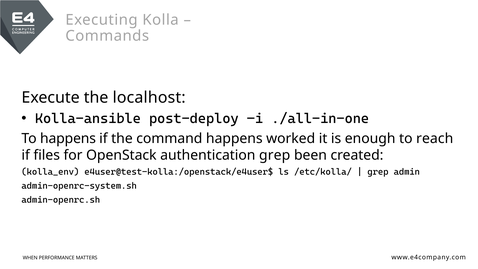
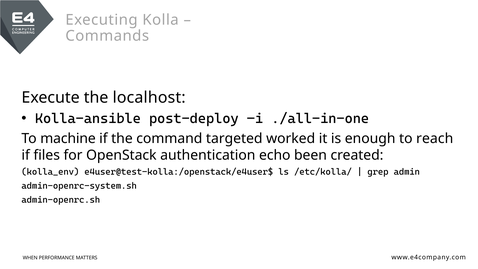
To happens: happens -> machine (68, 138)
command happens: happens -> targeted (234, 138)
authentication grep: grep -> echo (275, 155)
